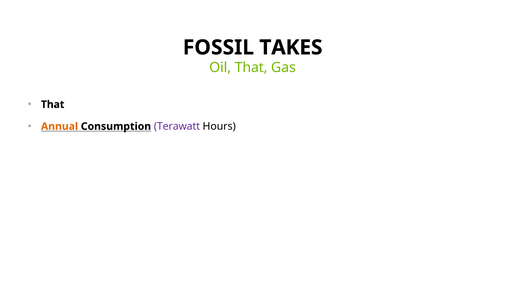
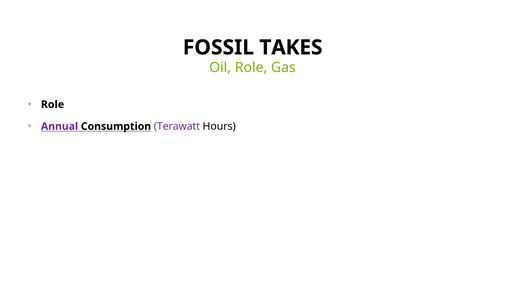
Oil That: That -> Role (251, 68)
That: That -> Role (53, 105)
Annual colour: orange -> purple (60, 126)
